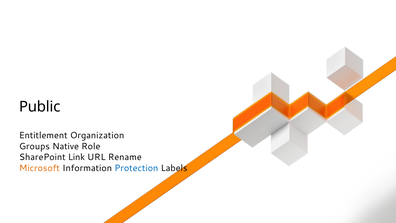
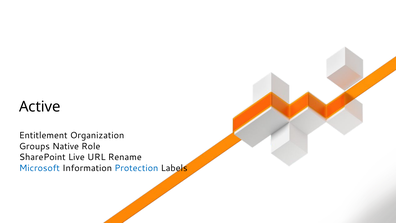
Public: Public -> Active (40, 107)
Link: Link -> Live (76, 157)
Microsoft colour: orange -> blue (39, 168)
